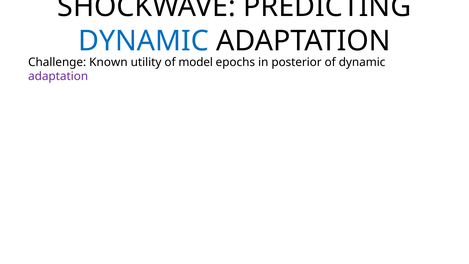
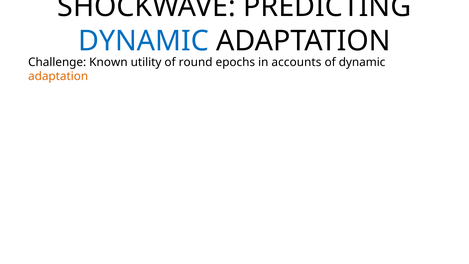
model: model -> round (196, 62)
posterior: posterior -> accounts (296, 62)
adaptation colour: purple -> orange (58, 76)
